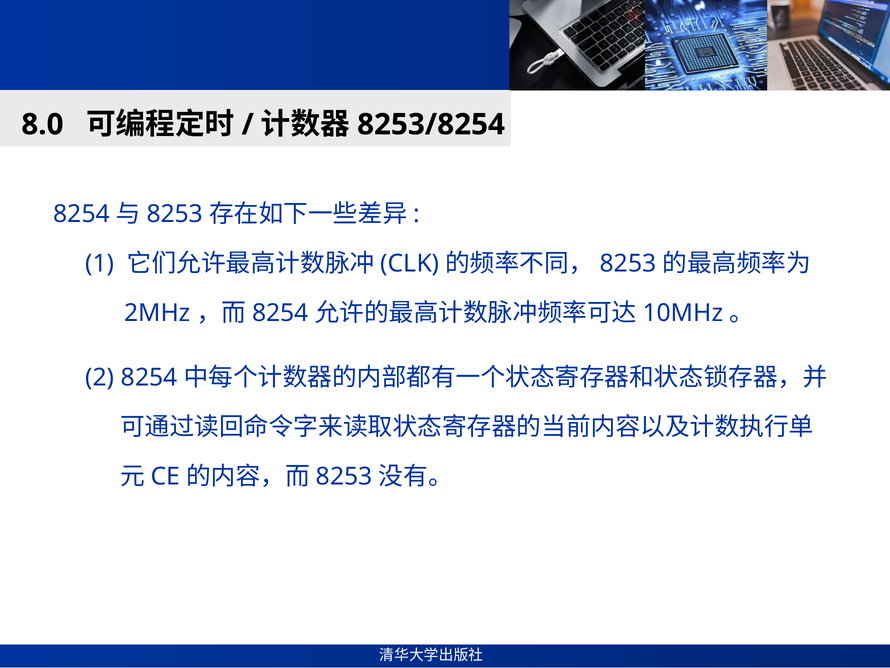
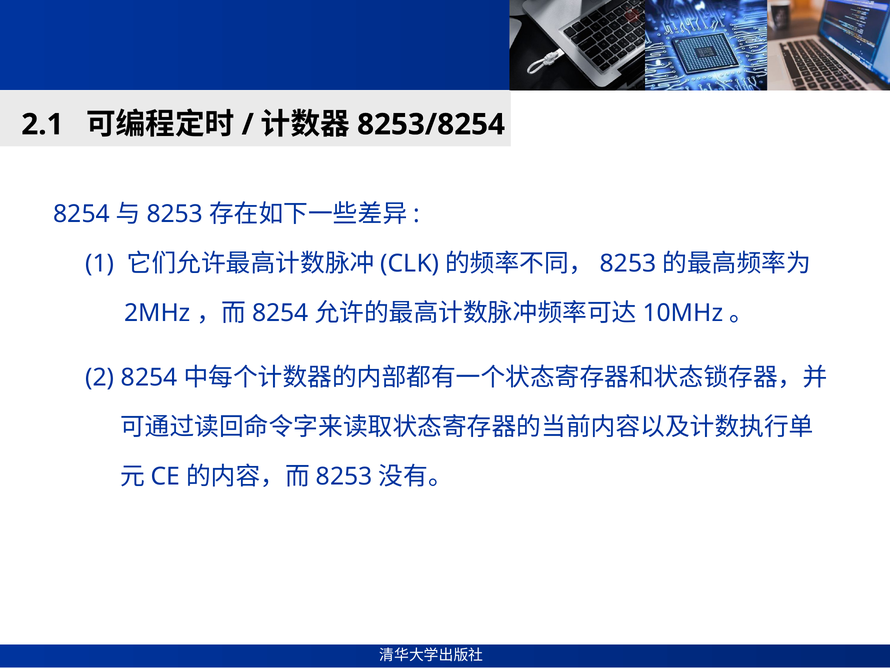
8.0: 8.0 -> 2.1 (42, 124)
